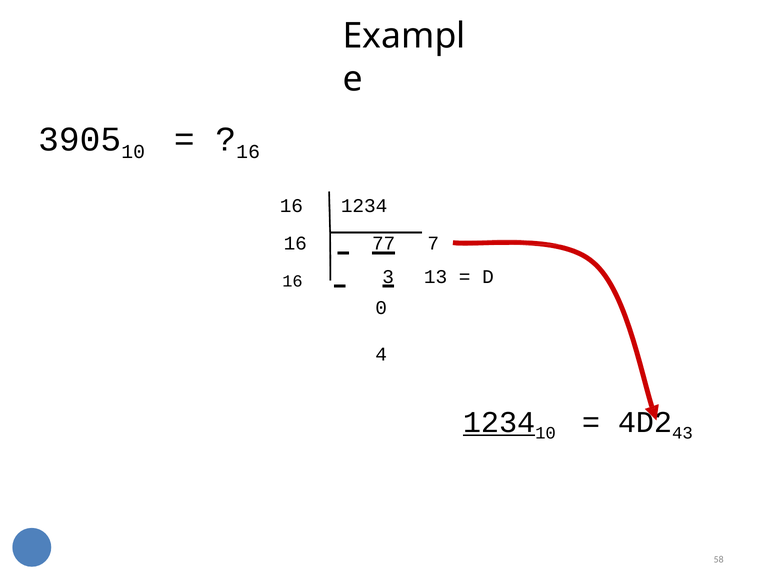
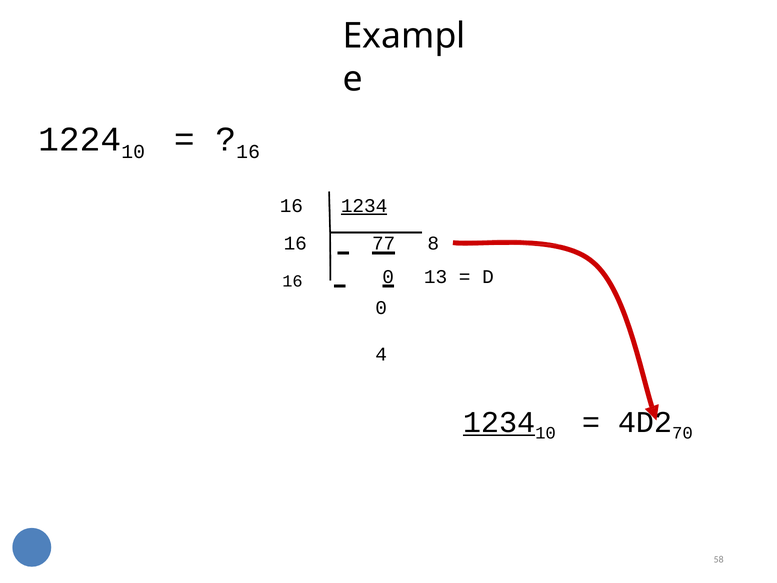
3905: 3905 -> 1224 (80, 139)
1234 underline: none -> present (364, 206)
7: 7 -> 8 (433, 243)
16 3: 3 -> 0 (388, 276)
43: 43 -> 70 (682, 433)
